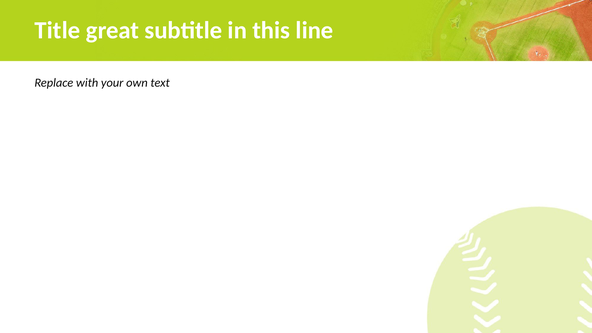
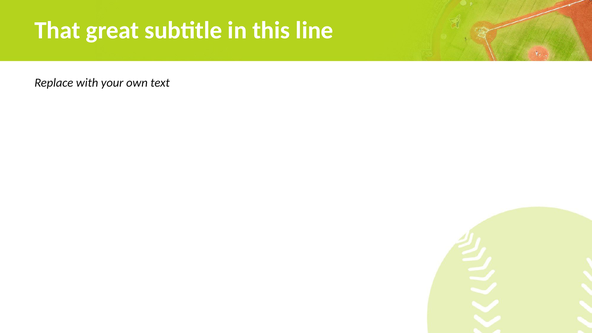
Title: Title -> That (57, 30)
